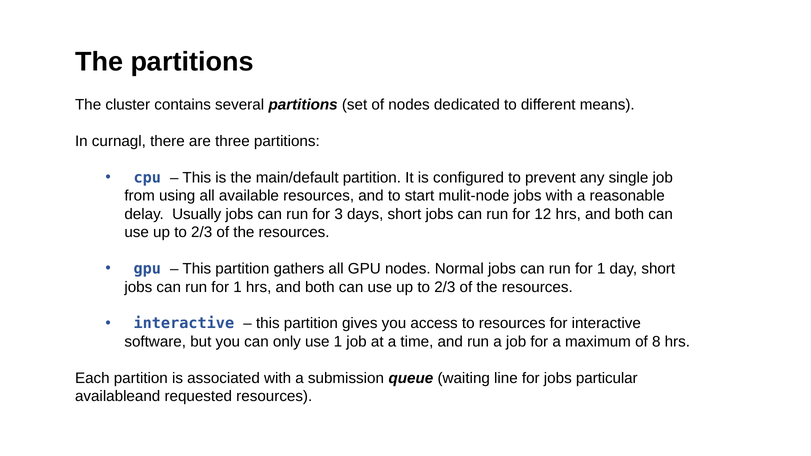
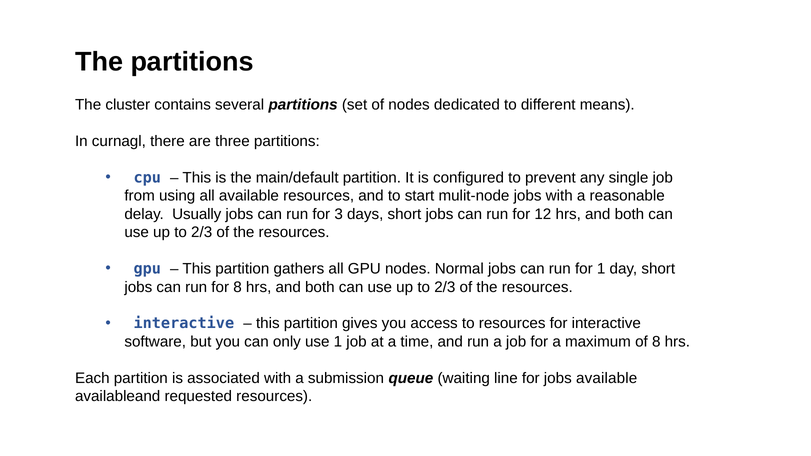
1: 1 -> 8 (238, 287)
jobs particular: particular -> available (607, 378)
